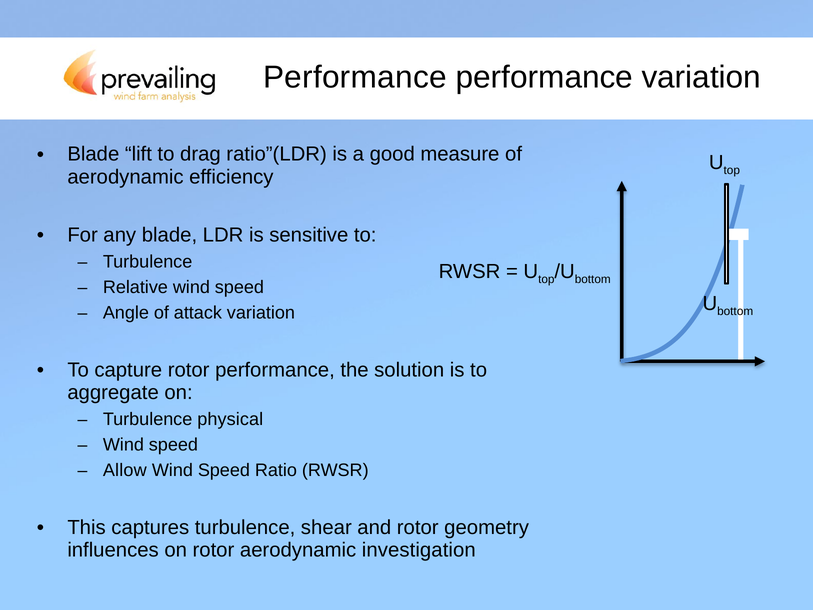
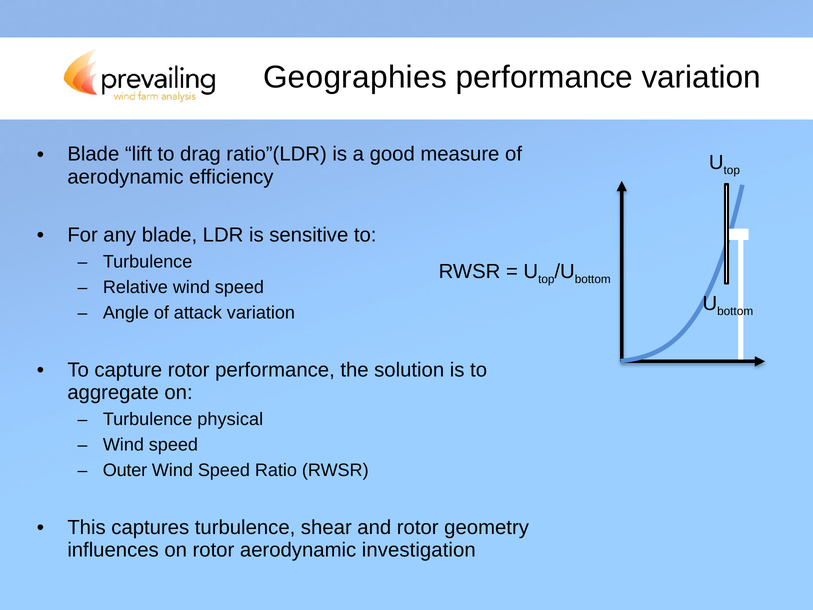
Performance: Performance -> Geographies (355, 77)
Allow: Allow -> Outer (125, 470)
